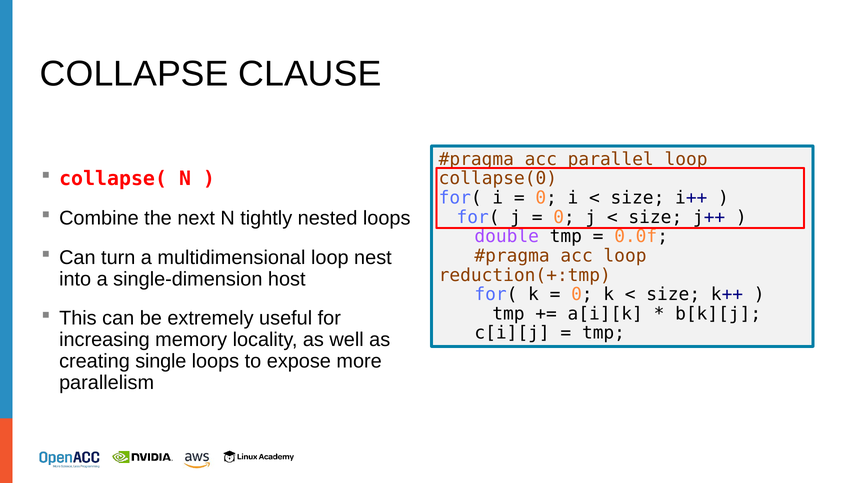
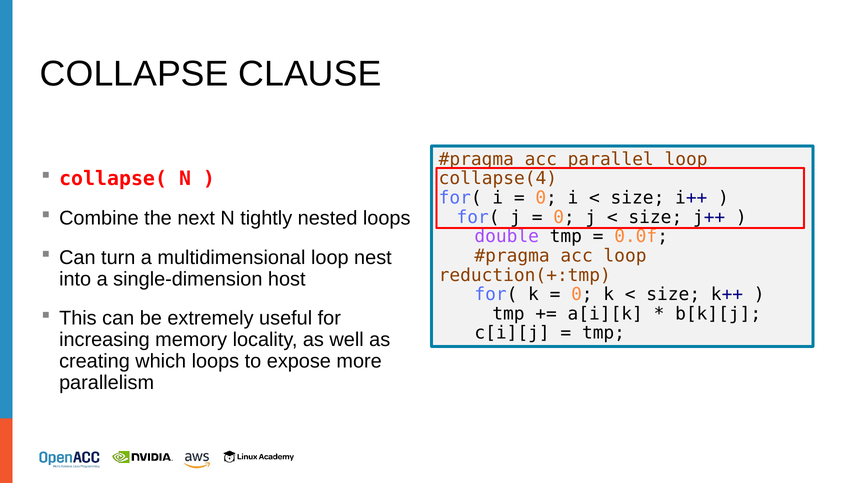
collapse(0: collapse(0 -> collapse(4 (498, 178)
single: single -> which (161, 361)
